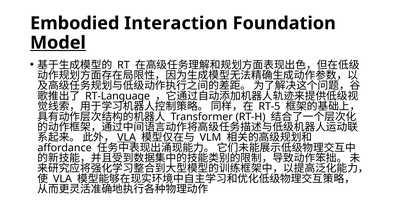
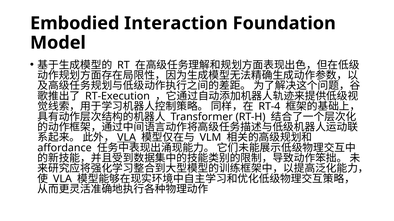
Model underline: present -> none (58, 43)
RT-Language: RT-Language -> RT-Execution (118, 96)
RT-5: RT-5 -> RT-4 (269, 107)
